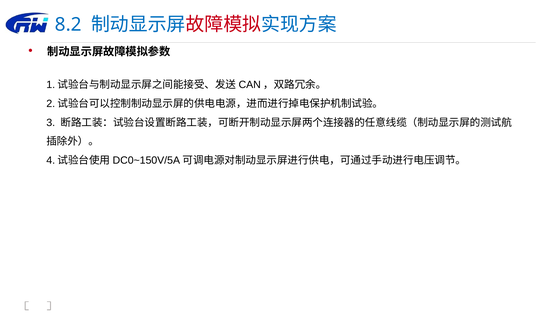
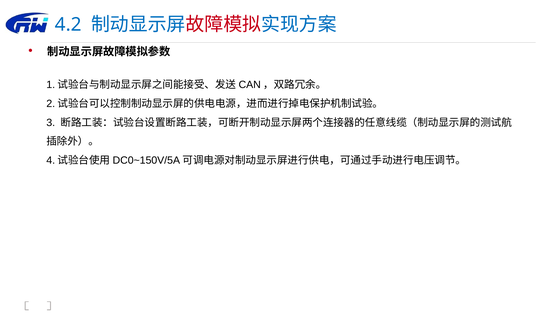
8.2: 8.2 -> 4.2 (68, 25)
